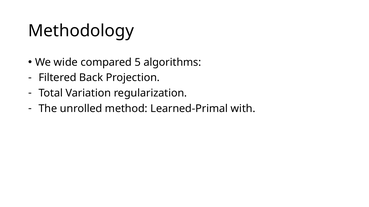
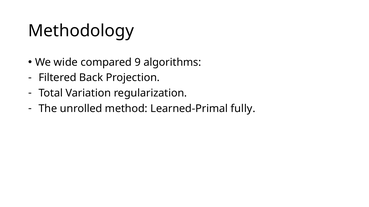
5: 5 -> 9 (138, 62)
with: with -> fully (243, 109)
